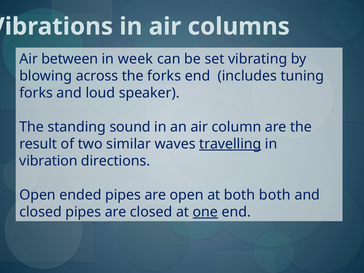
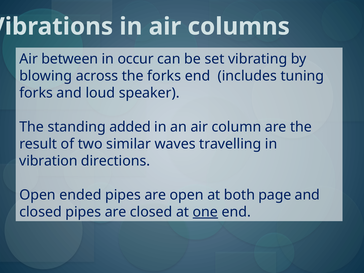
week: week -> occur (136, 59)
sound: sound -> added (130, 127)
travelling underline: present -> none (230, 144)
both both: both -> page (275, 195)
